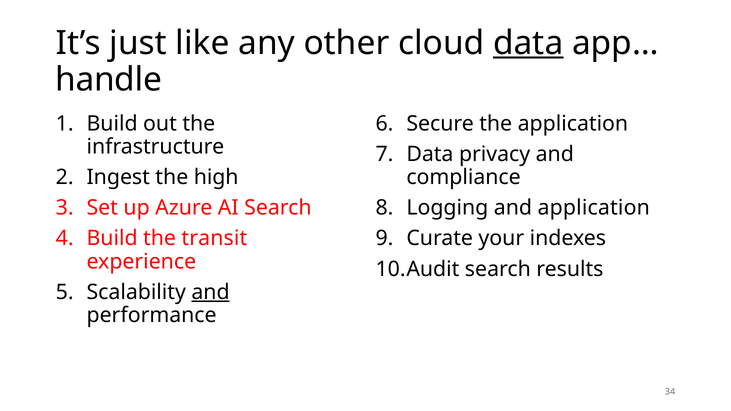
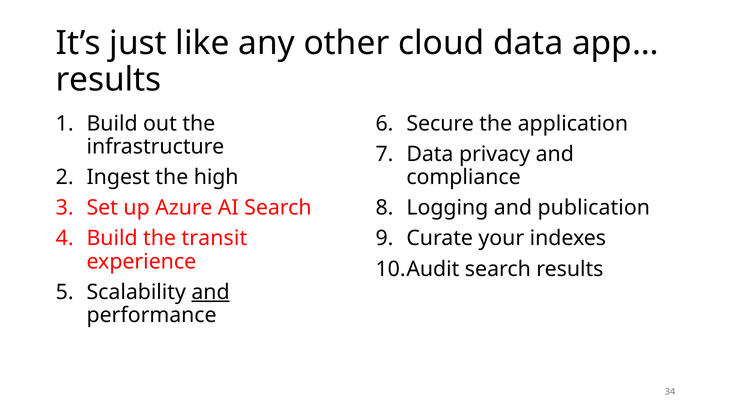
data underline: present -> none (528, 43)
handle: handle -> results (109, 79)
and application: application -> publication (594, 208)
